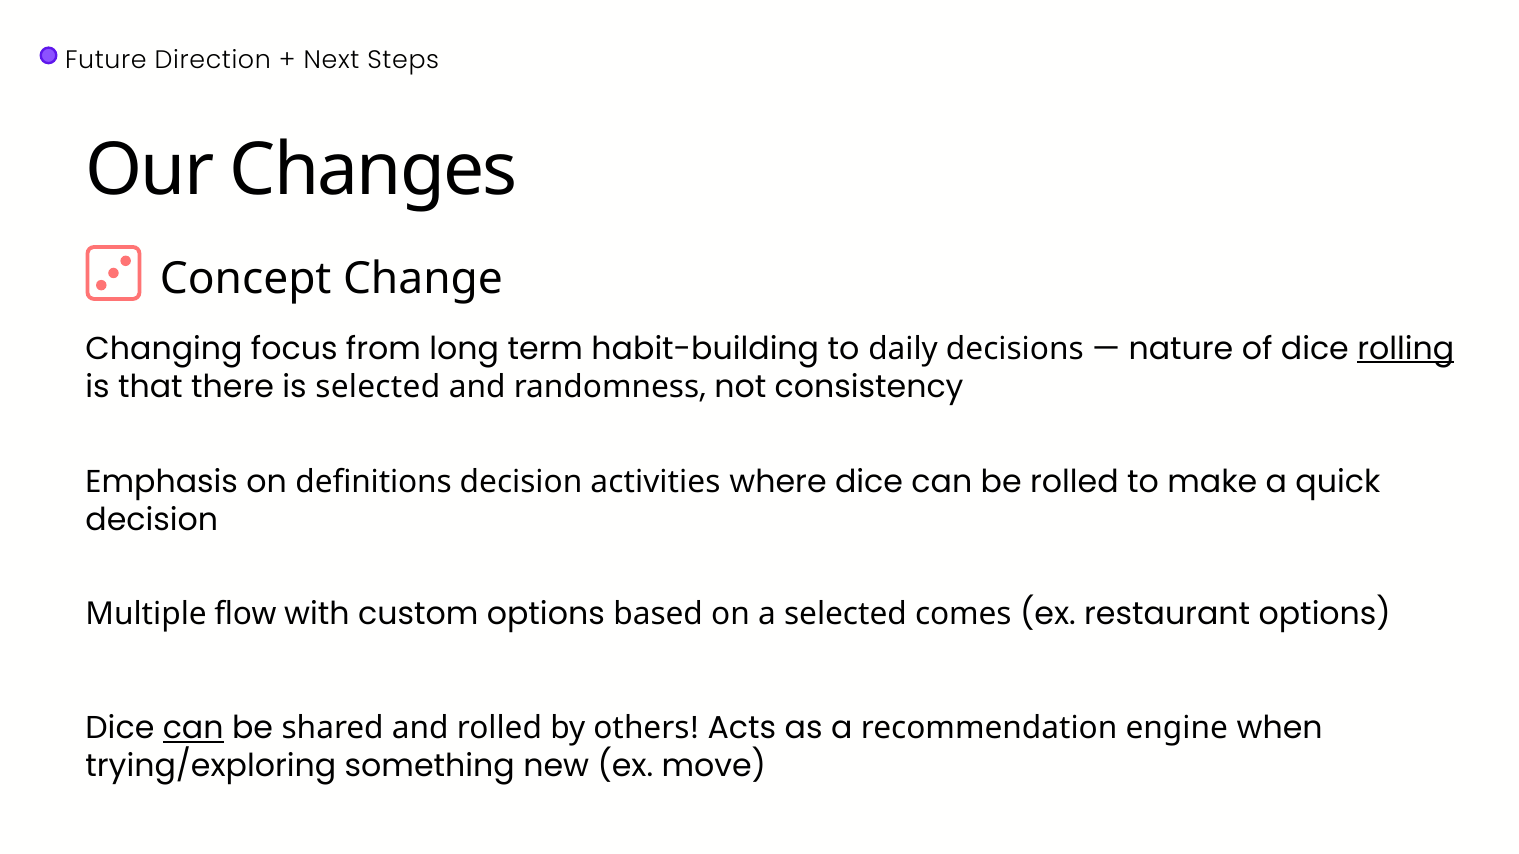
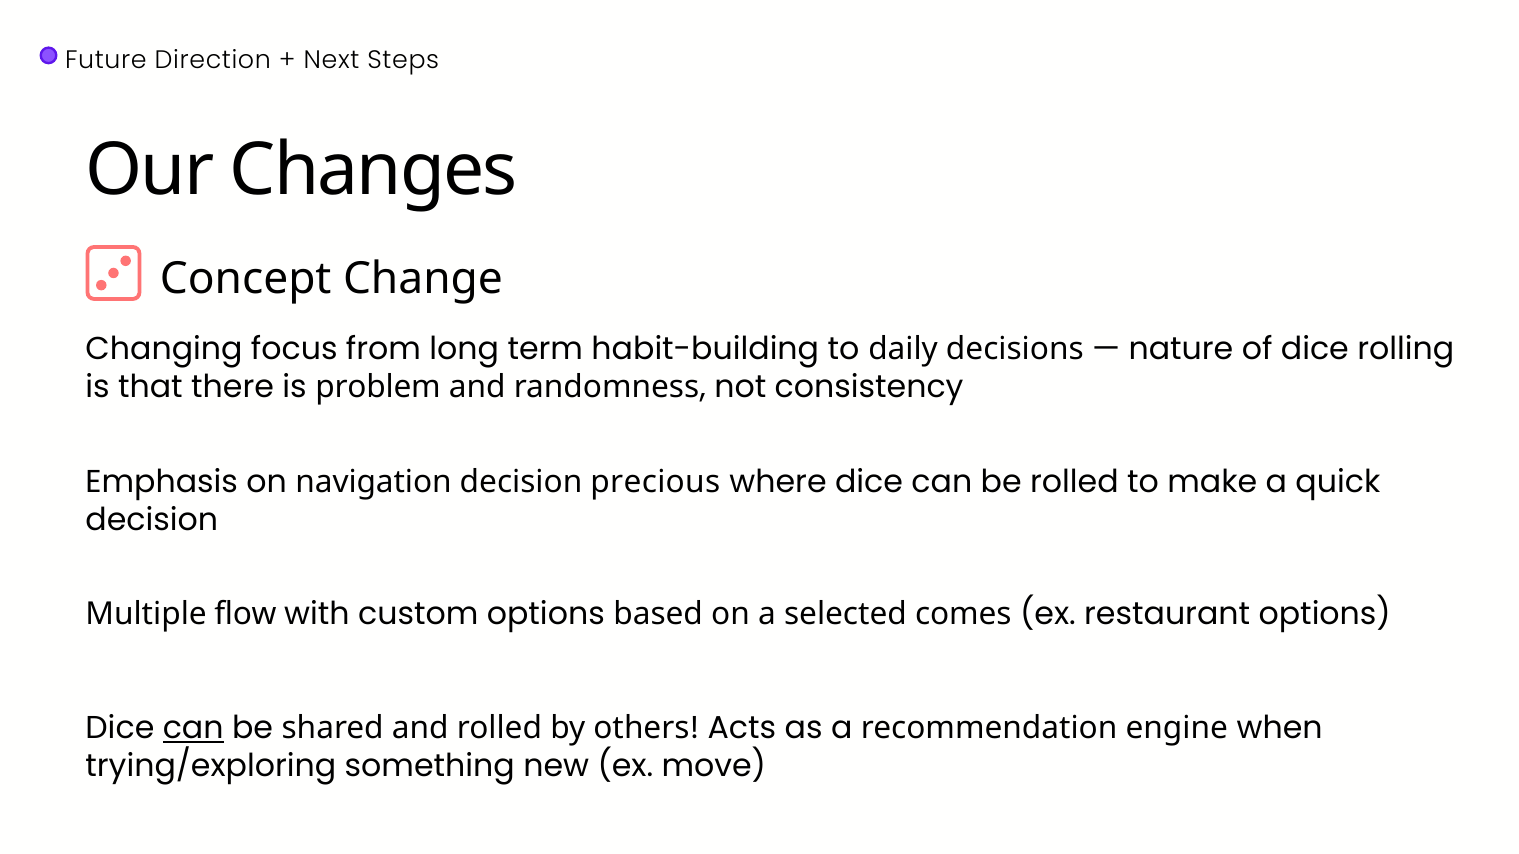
rolling underline: present -> none (1406, 349)
is selected: selected -> problem (378, 387)
definitions: definitions -> navigation (374, 482)
activities: activities -> precious (655, 482)
